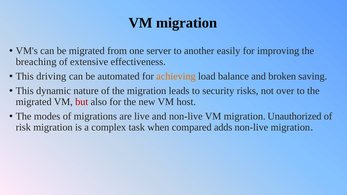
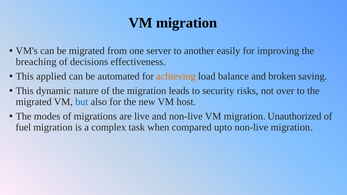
extensive: extensive -> decisions (89, 62)
driving: driving -> applied (51, 76)
but colour: red -> blue (82, 102)
risk: risk -> fuel (23, 127)
adds: adds -> upto (223, 127)
